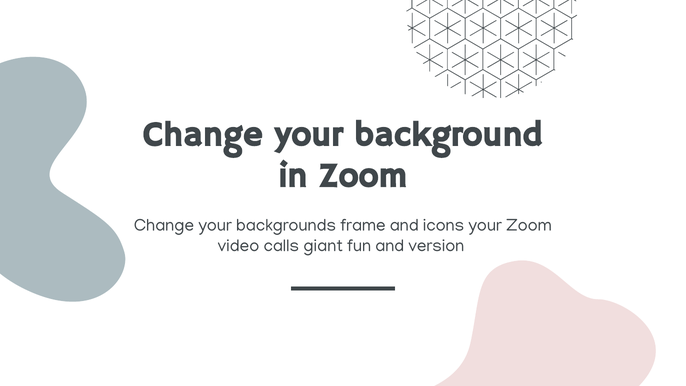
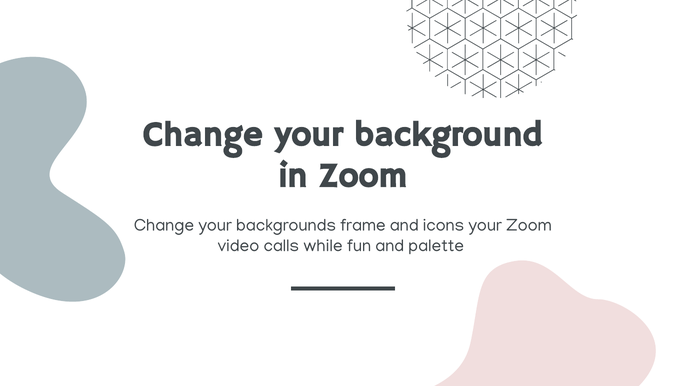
giant: giant -> while (323, 246)
version: version -> palette (436, 246)
